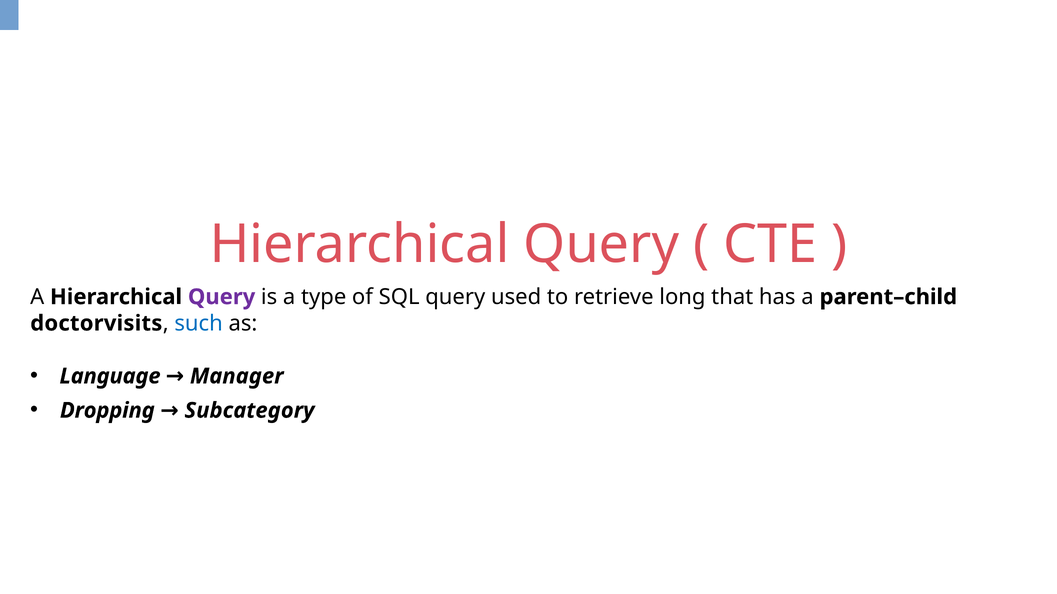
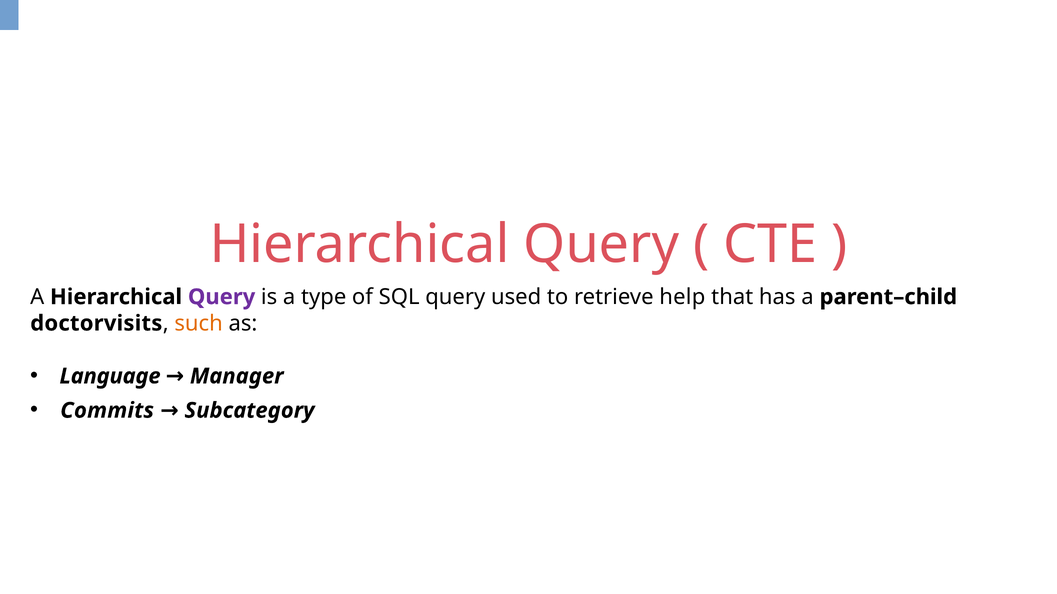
long: long -> help (682, 297)
such colour: blue -> orange (199, 324)
Dropping: Dropping -> Commits (107, 411)
